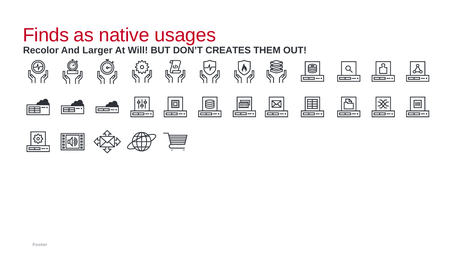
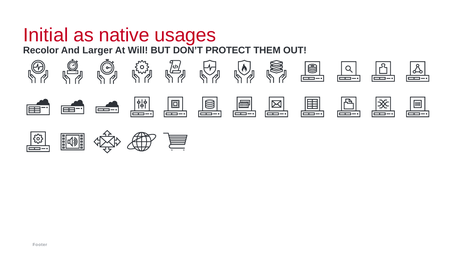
Finds: Finds -> Initial (46, 35)
CREATES: CREATES -> PROTECT (228, 51)
